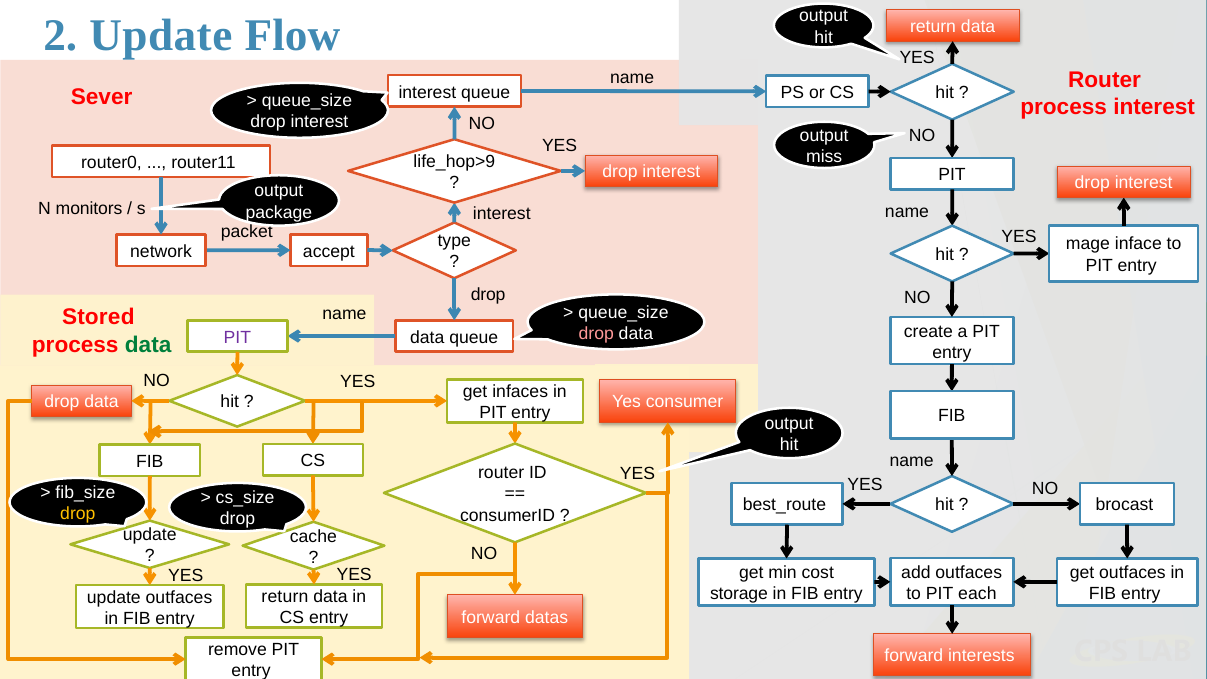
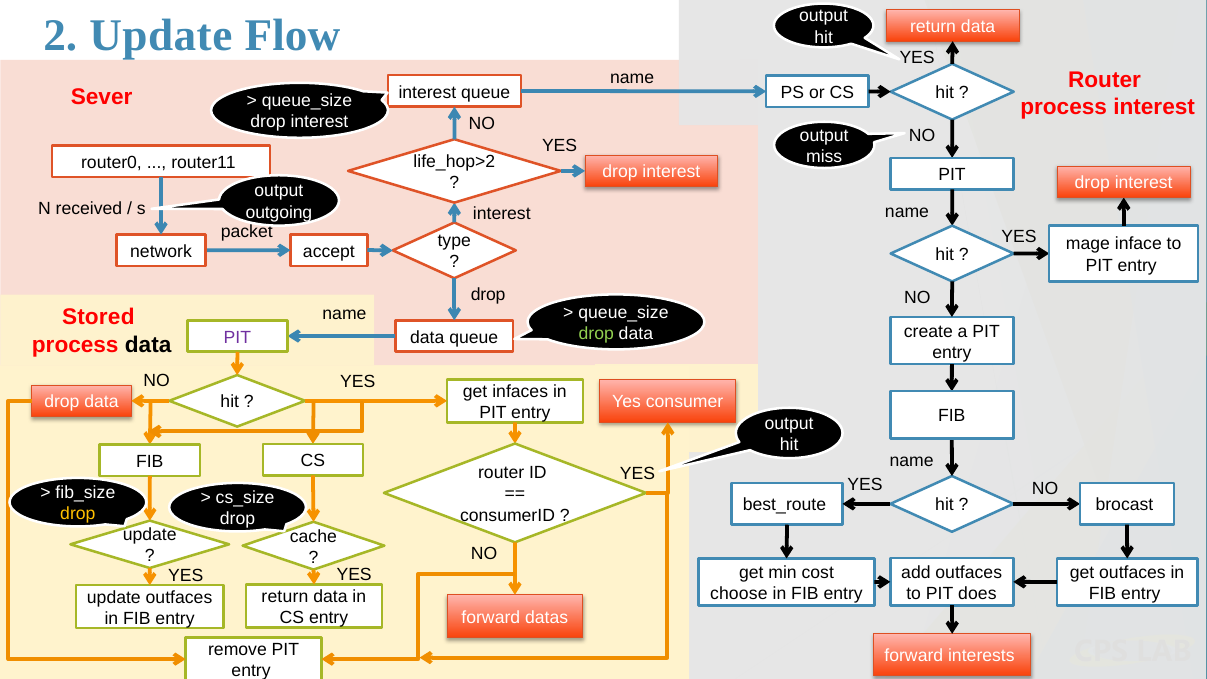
life_hop>9: life_hop>9 -> life_hop>2 (454, 162)
monitors: monitors -> received (89, 208)
package: package -> outgoing (279, 212)
drop colour: pink -> light green (596, 334)
data colour: green -> black (148, 345)
each: each -> does (977, 594)
storage: storage -> choose (739, 594)
